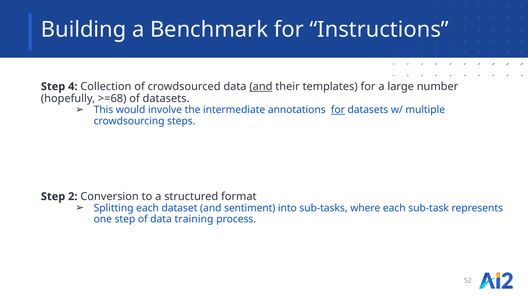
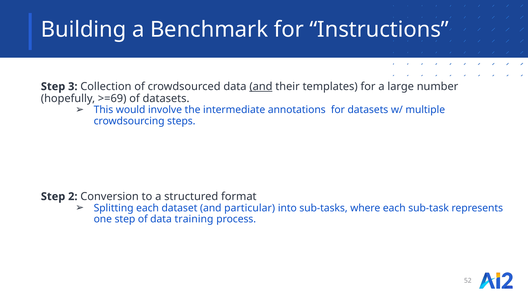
4: 4 -> 3 (73, 87)
>=68: >=68 -> >=69 (112, 98)
for underline: present -> none (338, 110)
sentiment: sentiment -> particular (250, 208)
